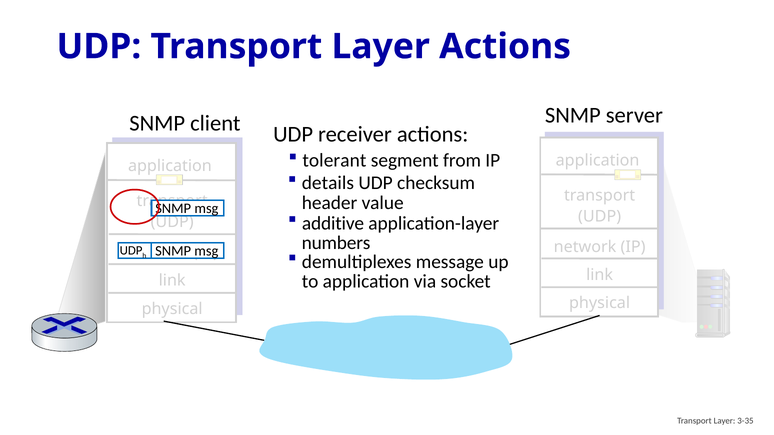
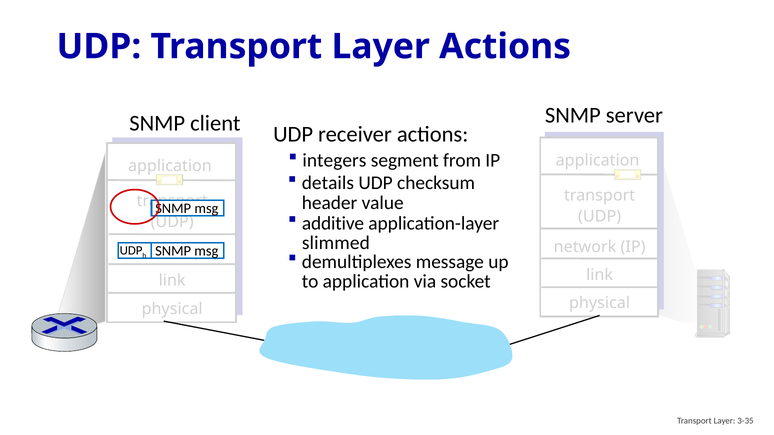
tolerant: tolerant -> integers (334, 160)
numbers: numbers -> slimmed (336, 243)
